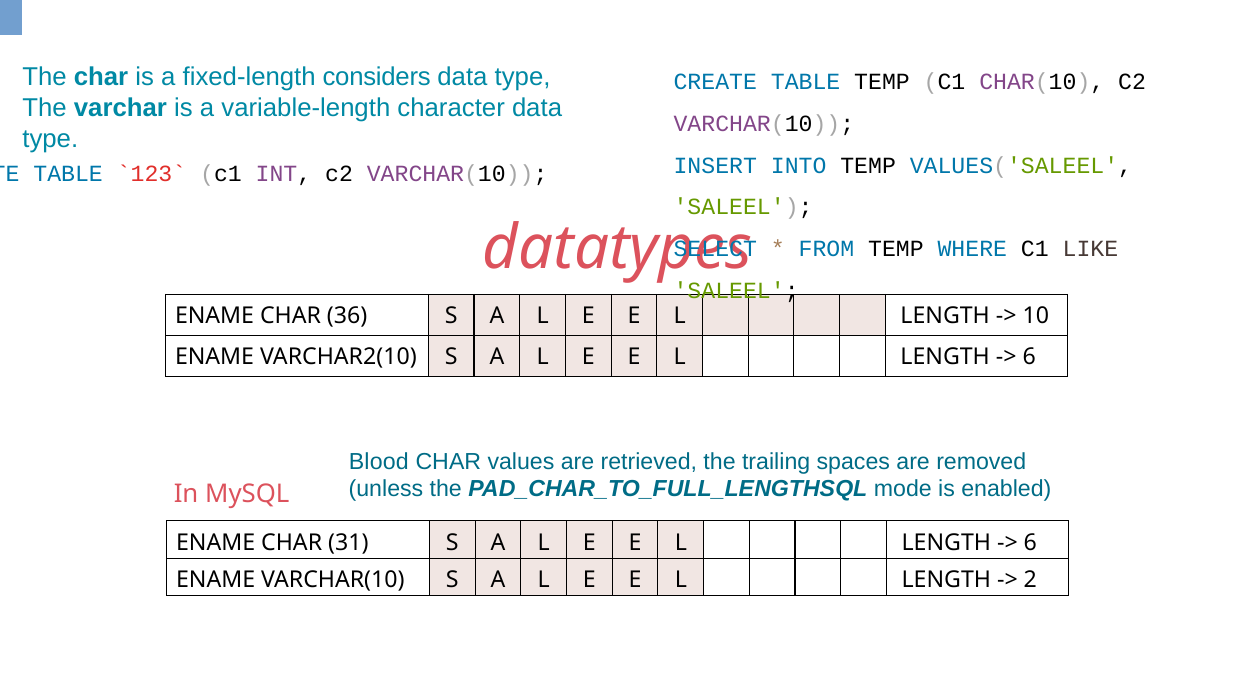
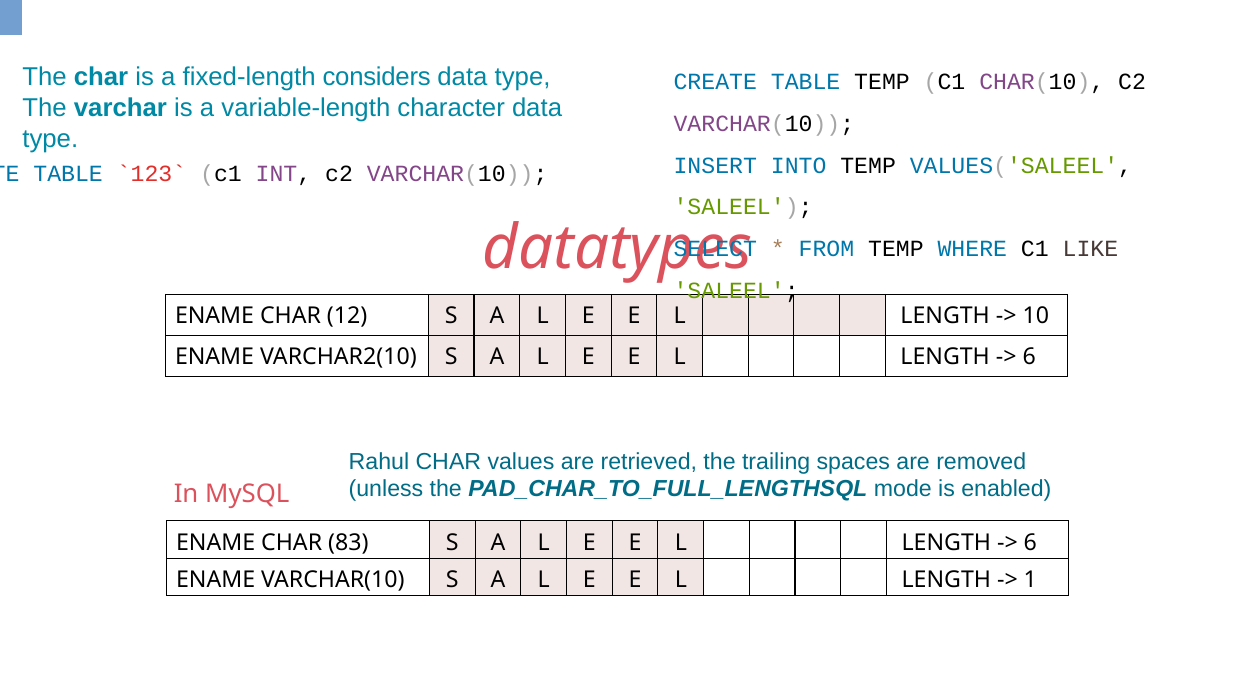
36: 36 -> 12 (347, 316)
Blood: Blood -> Rahul (379, 461)
31: 31 -> 83 (348, 542)
2: 2 -> 1 (1030, 580)
